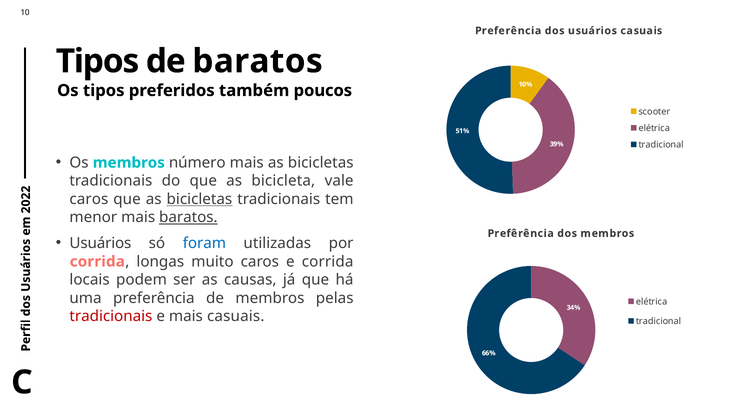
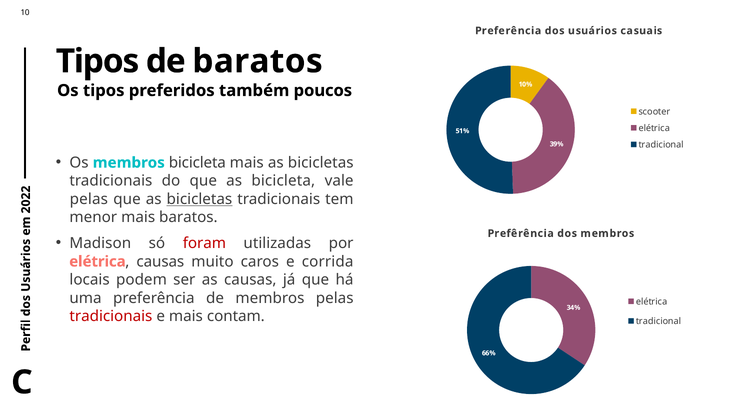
membros número: número -> bicicleta (197, 163)
caros: caros -> pelas (89, 200)
baratos underline: present -> none (188, 218)
Usuários: Usuários -> Madison (100, 244)
foram colour: blue -> red (204, 244)
corrida: corrida -> elétrica (97, 262)
longas: longas -> causas (160, 262)
mais casuais: casuais -> contam (236, 317)
